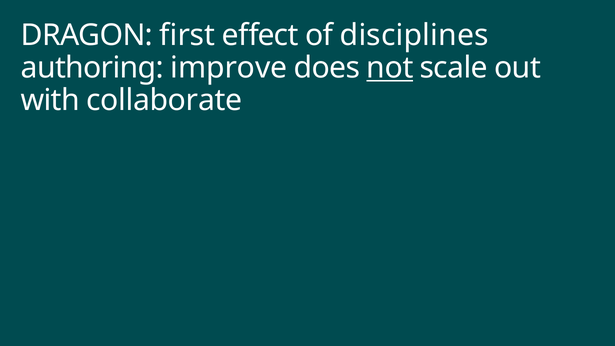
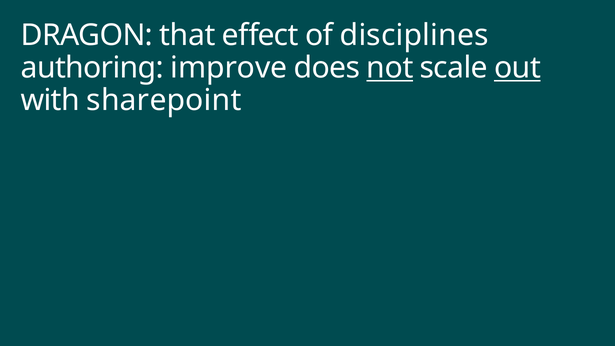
first: first -> that (187, 35)
out underline: none -> present (518, 68)
collaborate: collaborate -> sharepoint (164, 100)
